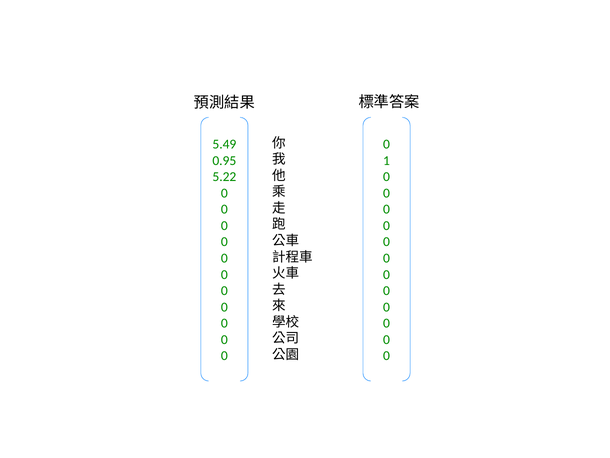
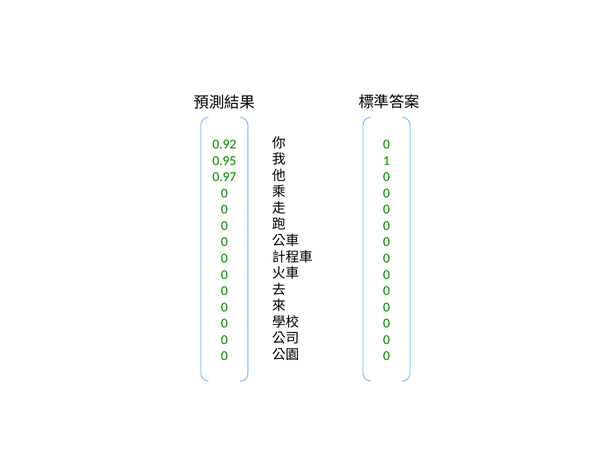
5.49: 5.49 -> 0.92 (224, 144)
5.22: 5.22 -> 0.97 (224, 177)
